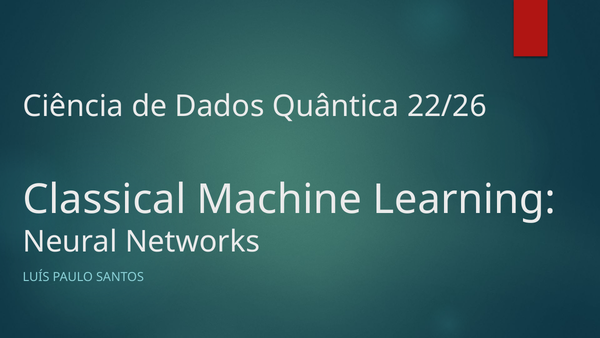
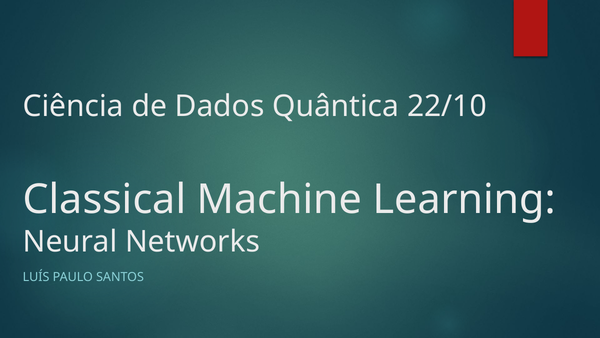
22/26: 22/26 -> 22/10 (447, 106)
